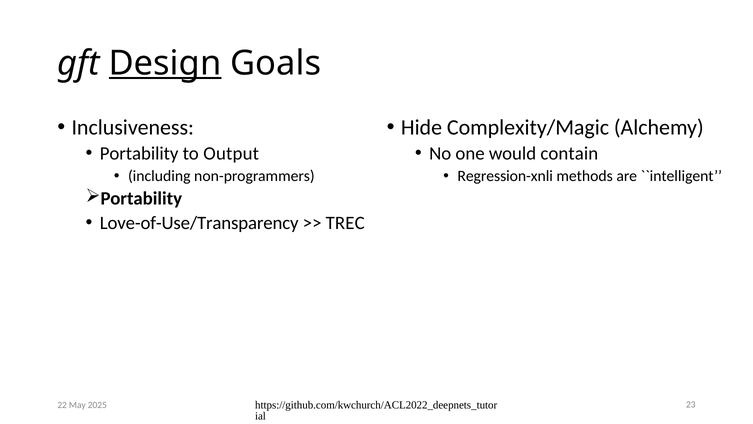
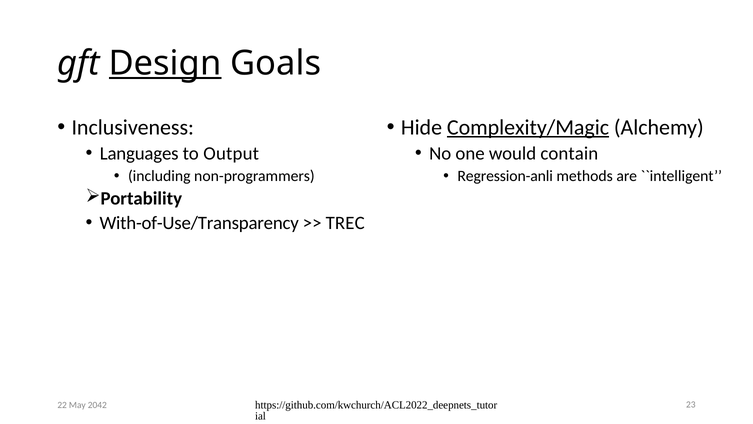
Complexity/Magic underline: none -> present (528, 127)
Portability: Portability -> Languages (139, 153)
Regression-xnli: Regression-xnli -> Regression-anli (505, 176)
Love-of-Use/Transparency: Love-of-Use/Transparency -> With-of-Use/Transparency (199, 223)
2025: 2025 -> 2042 (97, 404)
